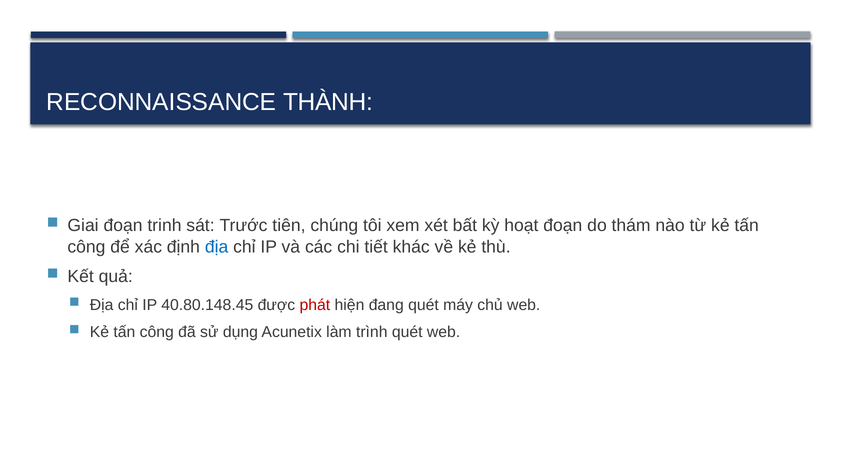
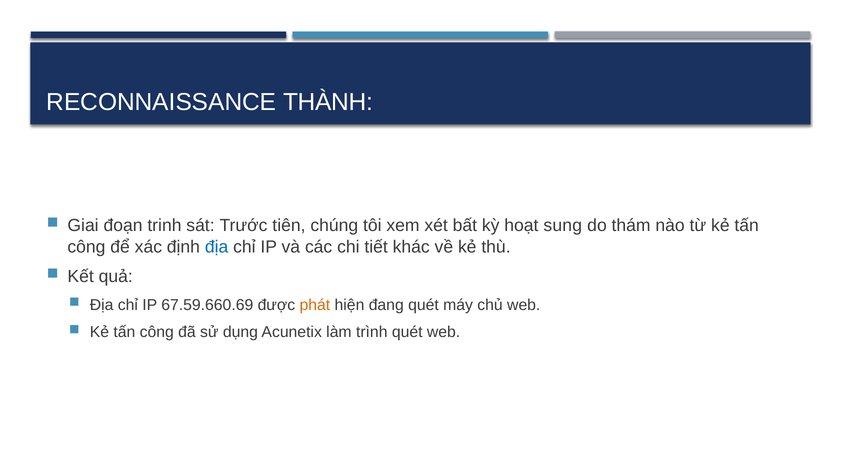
hoạt đoạn: đoạn -> sung (563, 226)
40.80.148.45: 40.80.148.45 -> 67.59.660.69 (207, 305)
phát colour: red -> orange (315, 305)
